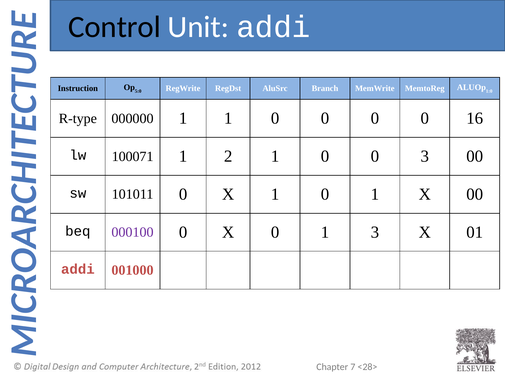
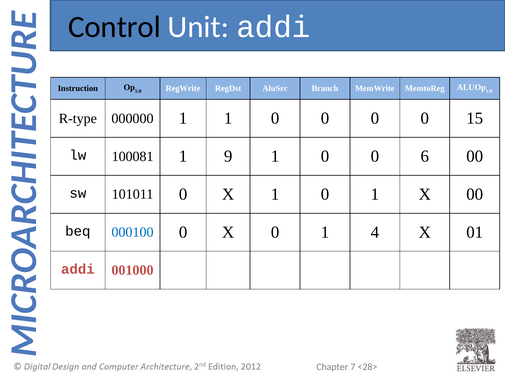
16: 16 -> 15 (475, 118)
100071: 100071 -> 100081 (133, 156)
2: 2 -> 9 (228, 156)
0 3: 3 -> 6 (425, 156)
000100 colour: purple -> blue (133, 232)
1 3: 3 -> 4 (375, 232)
